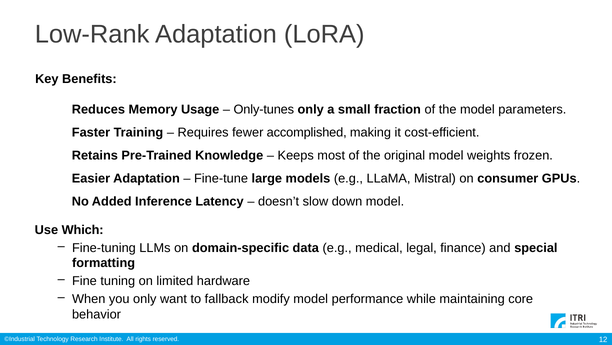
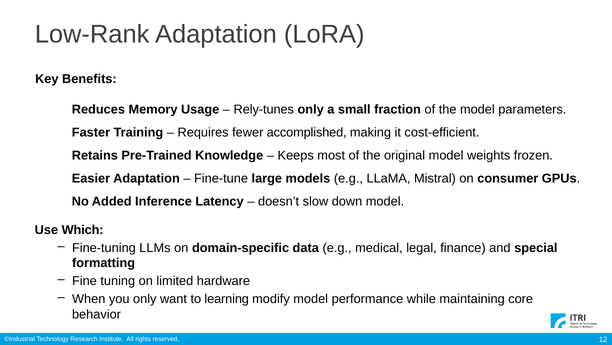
Only-tunes: Only-tunes -> Rely-tunes (264, 110)
fallback: fallback -> learning (227, 298)
